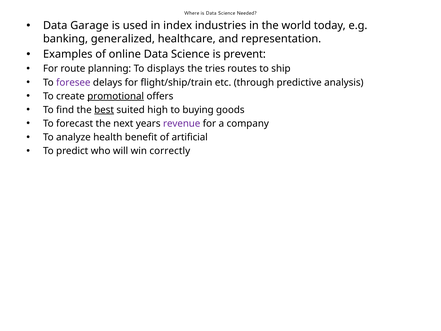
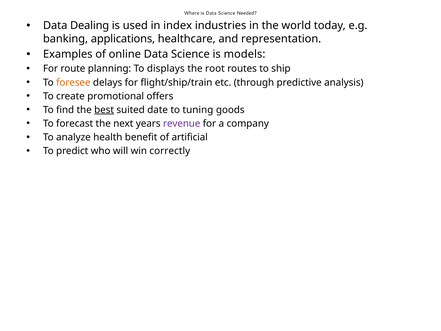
Garage: Garage -> Dealing (90, 26)
generalized: generalized -> applications (123, 39)
prevent: prevent -> models (245, 54)
tries: tries -> root (215, 69)
foresee colour: purple -> orange (73, 82)
promotional underline: present -> none (116, 96)
high: high -> date (158, 110)
buying: buying -> tuning (198, 110)
